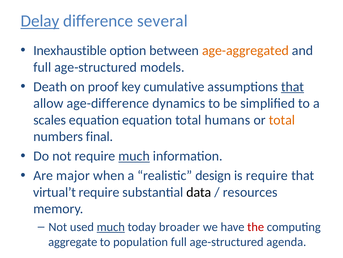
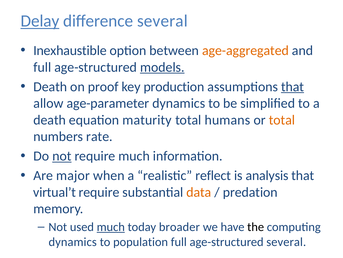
models underline: none -> present (162, 67)
cumulative: cumulative -> production (174, 86)
age-difference: age-difference -> age-parameter (108, 103)
scales: scales -> death (50, 120)
equation equation: equation -> maturity (147, 120)
final: final -> rate (99, 136)
not underline: none -> present (62, 156)
much underline: present -> none (134, 156)
design: design -> reflect (213, 175)
is require: require -> analysis (267, 175)
data colour: black -> orange (199, 192)
resources: resources -> predation (250, 192)
the colour: red -> black (256, 226)
aggregate: aggregate -> dynamics (73, 241)
age-structured agenda: agenda -> several (286, 241)
